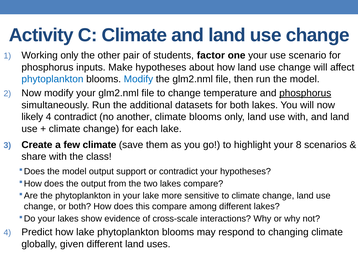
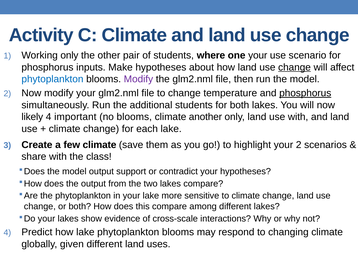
factor: factor -> where (211, 55)
change underline: none -> present (294, 67)
Modify colour: blue -> purple (138, 79)
additional datasets: datasets -> students (194, 105)
4 contradict: contradict -> important (75, 117)
no another: another -> blooms (134, 117)
climate blooms: blooms -> another (205, 117)
your 8: 8 -> 2 (299, 145)
